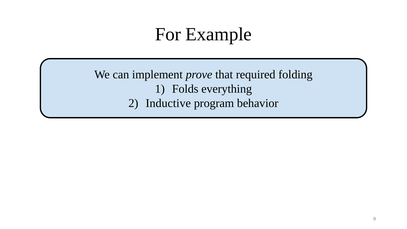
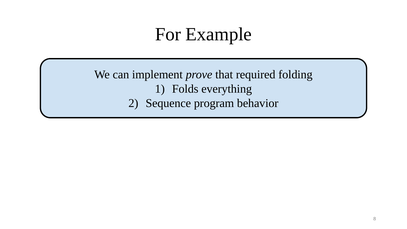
Inductive: Inductive -> Sequence (168, 103)
